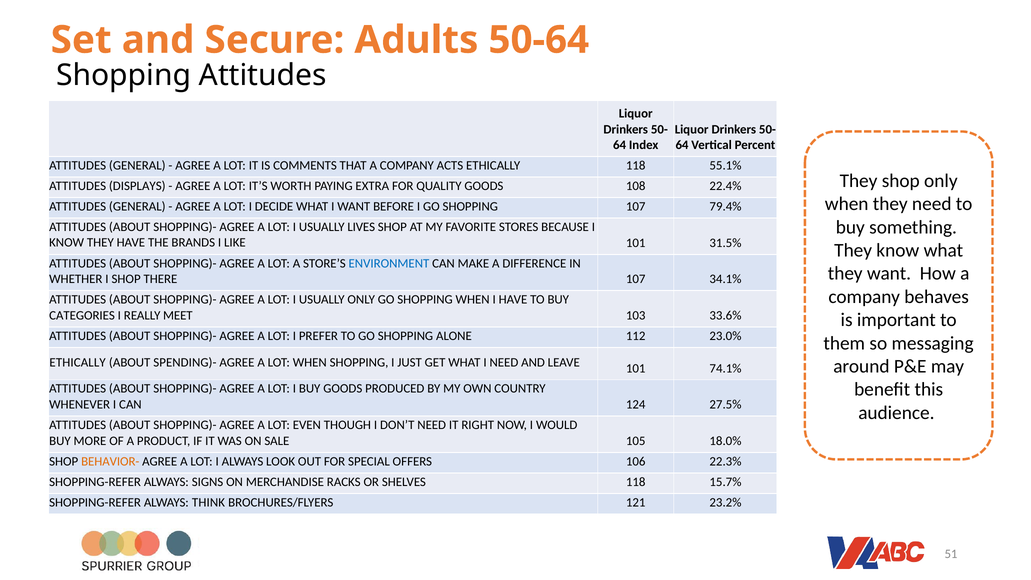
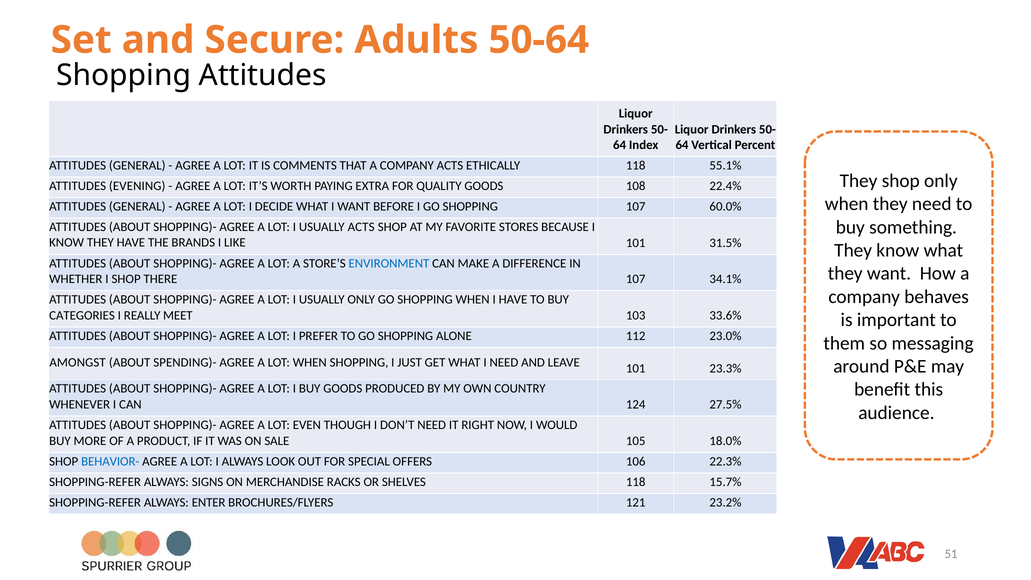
DISPLAYS: DISPLAYS -> EVENING (137, 186)
79.4%: 79.4% -> 60.0% (725, 207)
USUALLY LIVES: LIVES -> ACTS (361, 227)
ETHICALLY: ETHICALLY -> AMONGST (78, 362)
74.1%: 74.1% -> 23.3% (725, 368)
BEHAVIOR- colour: orange -> blue (110, 461)
THINK: THINK -> ENTER (209, 502)
